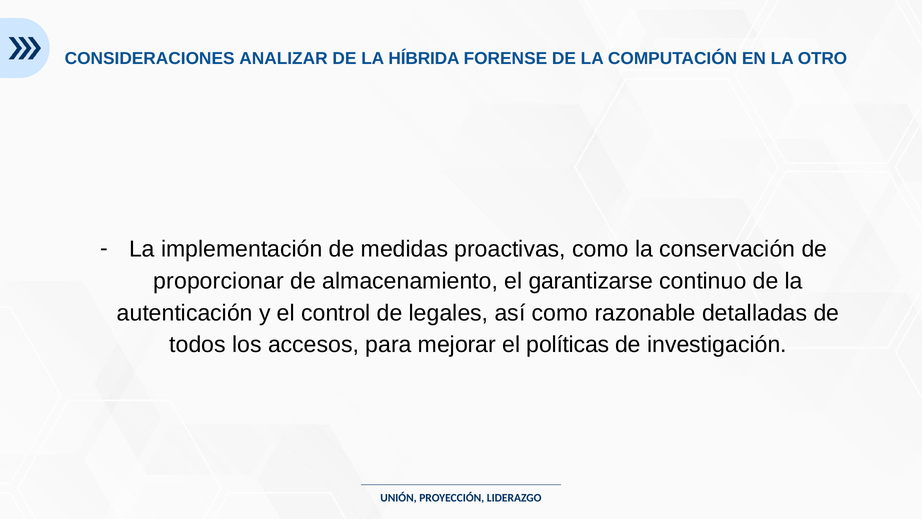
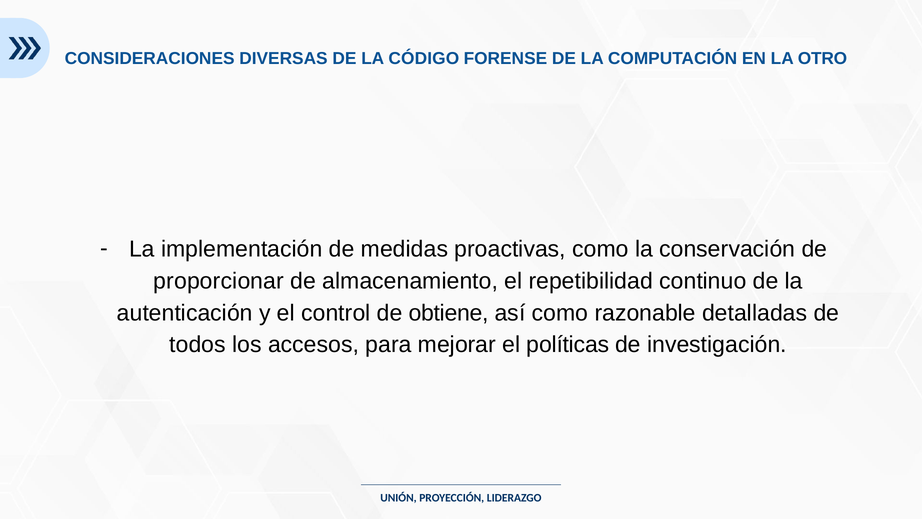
ANALIZAR: ANALIZAR -> DIVERSAS (283, 58)
HÍBRIDA: HÍBRIDA -> CÓDIGO (424, 58)
garantizarse: garantizarse -> repetibilidad (591, 281)
legales: legales -> obtiene (449, 313)
